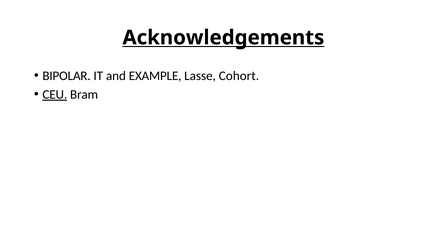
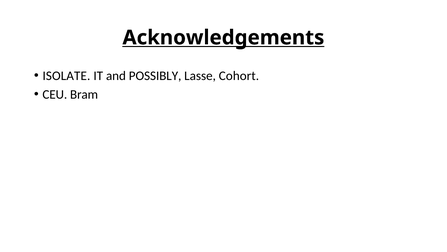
BIPOLAR: BIPOLAR -> ISOLATE (66, 76)
EXAMPLE: EXAMPLE -> POSSIBLY (155, 76)
CEU underline: present -> none (55, 94)
